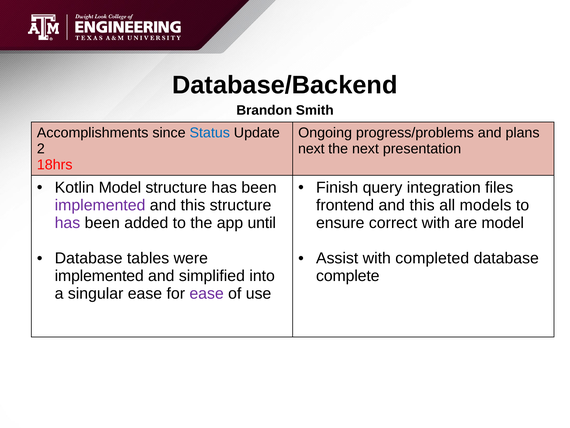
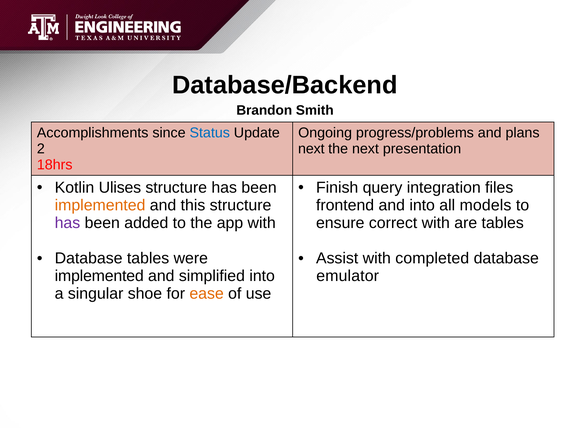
Kotlin Model: Model -> Ulises (120, 187)
implemented colour: purple -> orange (100, 205)
frontend and this: this -> into (422, 205)
app until: until -> with (262, 223)
are model: model -> tables (503, 223)
complete: complete -> emulator (348, 276)
singular ease: ease -> shoe (145, 293)
ease colour: purple -> orange (207, 293)
